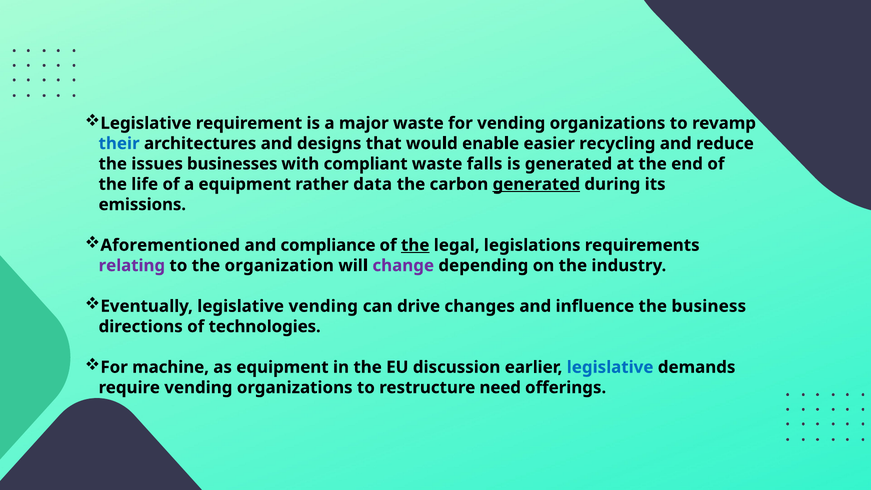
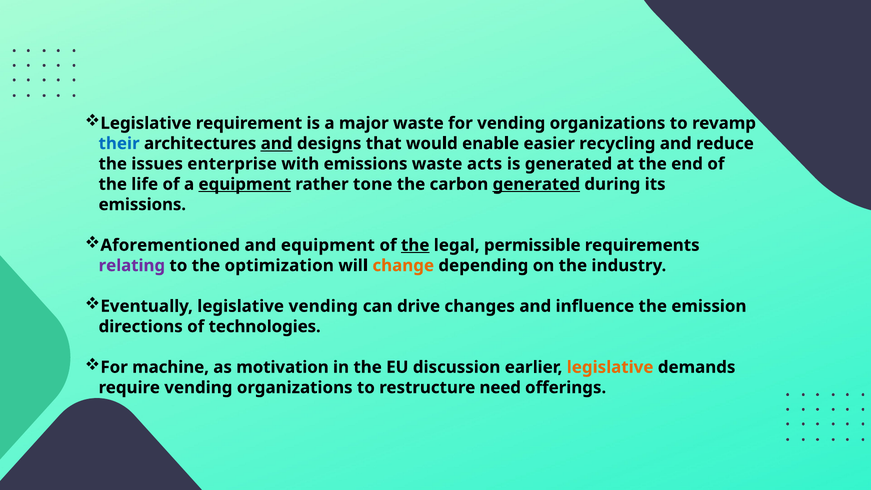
and underline: none -> present (277, 144)
businesses: businesses -> enterprise (232, 164)
with compliant: compliant -> emissions (366, 164)
falls: falls -> acts (485, 164)
equipment underline: none -> present (245, 184)
data: data -> tone (373, 184)
and compliance: compliance -> equipment (328, 245)
legislations: legislations -> permissible (532, 245)
organization: organization -> optimization (279, 266)
change colour: purple -> orange (403, 266)
business: business -> emission (709, 306)
as equipment: equipment -> motivation (283, 367)
legislative colour: blue -> orange (610, 367)
